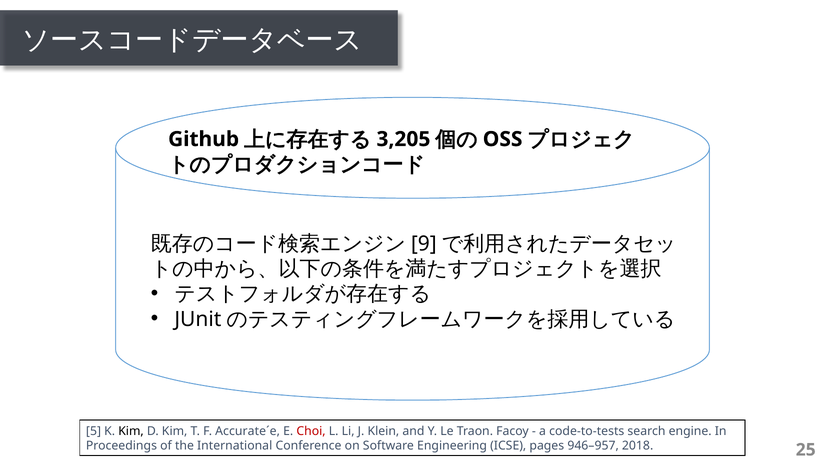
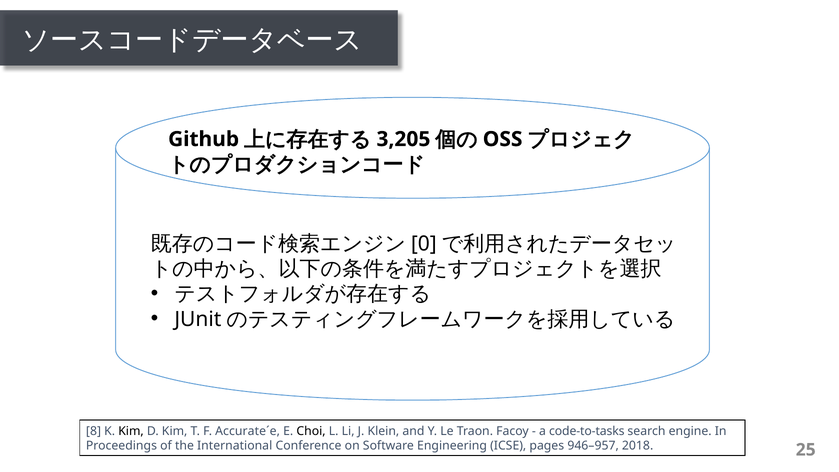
9: 9 -> 0 (424, 244)
5: 5 -> 8 (94, 431)
Choi colour: red -> black (311, 431)
code-to-tests: code-to-tests -> code-to-tasks (587, 431)
